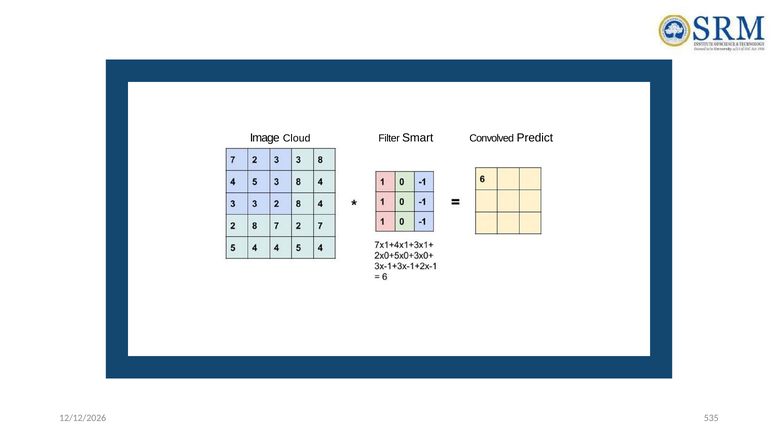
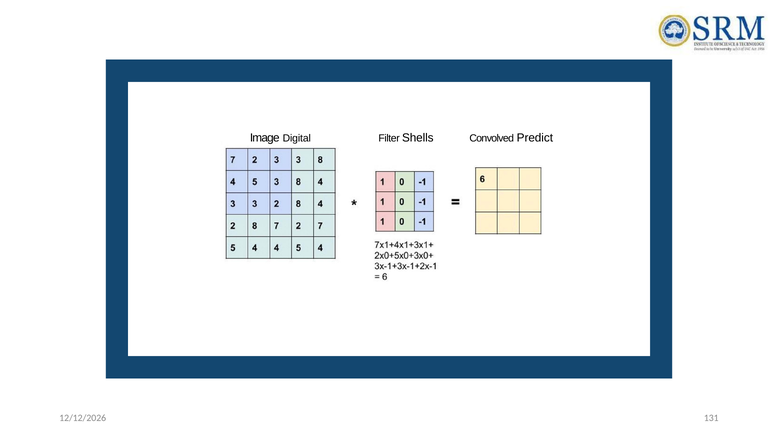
Cloud: Cloud -> Digital (297, 138)
Smart: Smart -> Shells (418, 138)
535: 535 -> 131 (711, 418)
